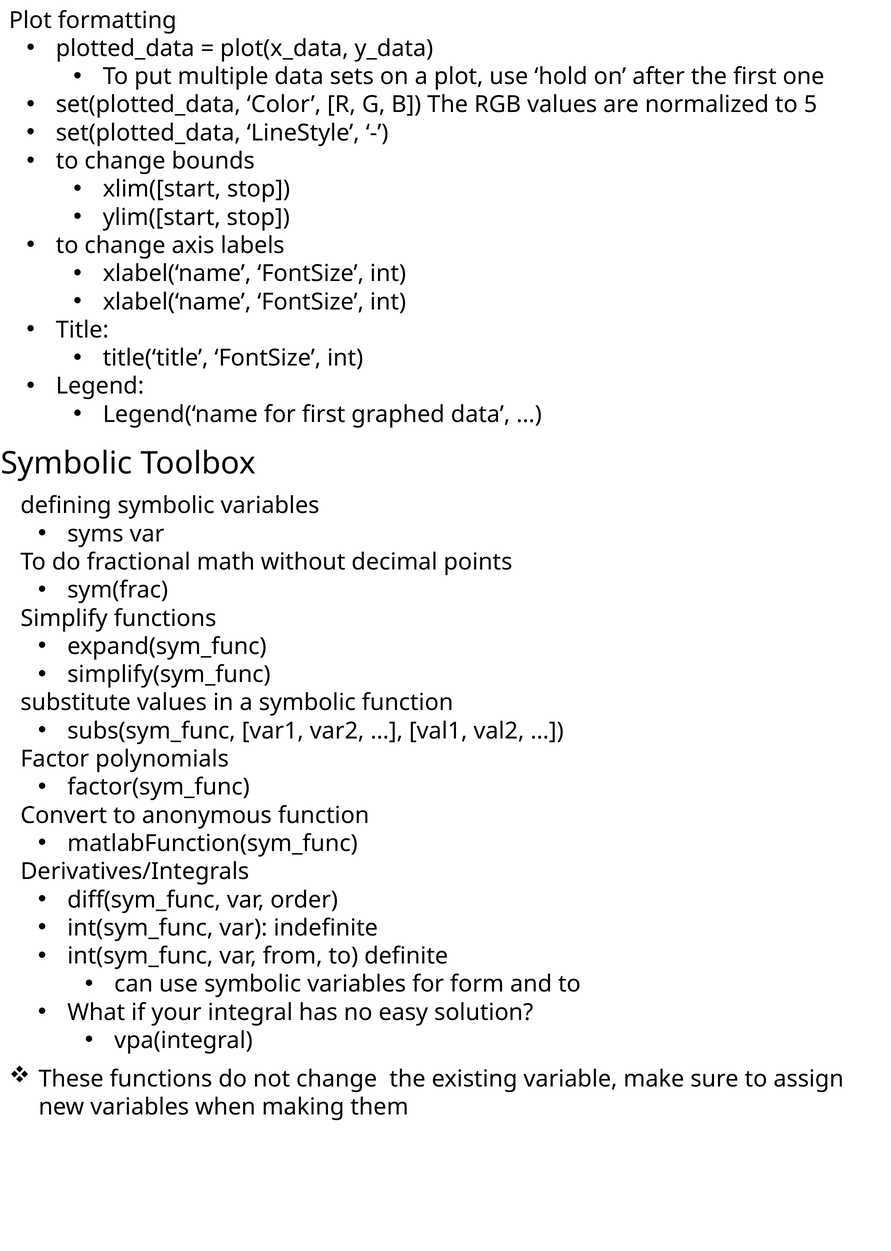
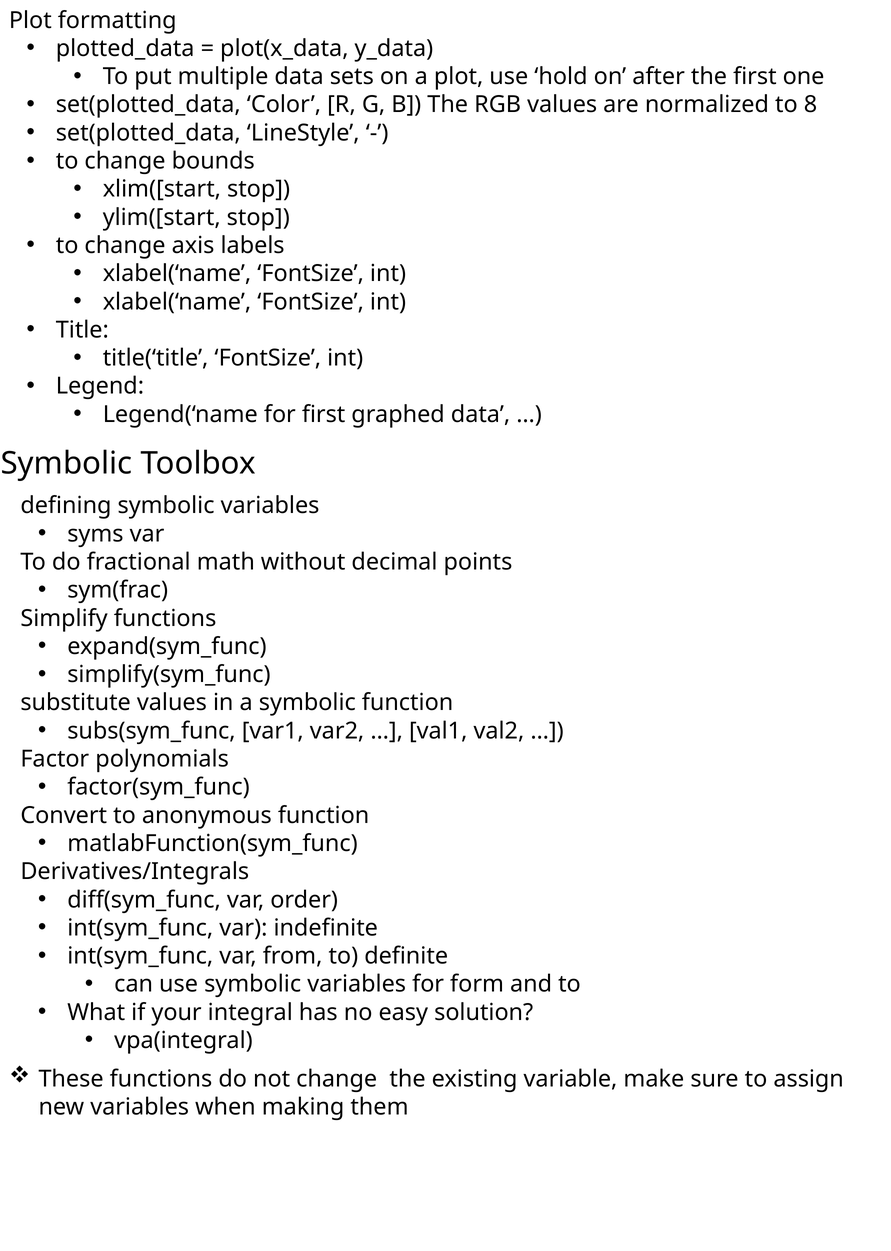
5: 5 -> 8 (811, 105)
